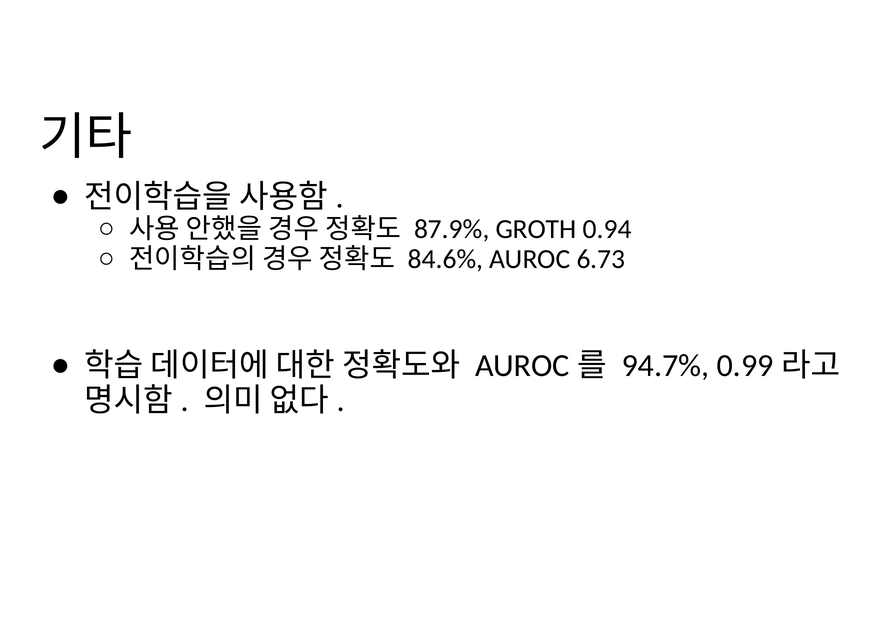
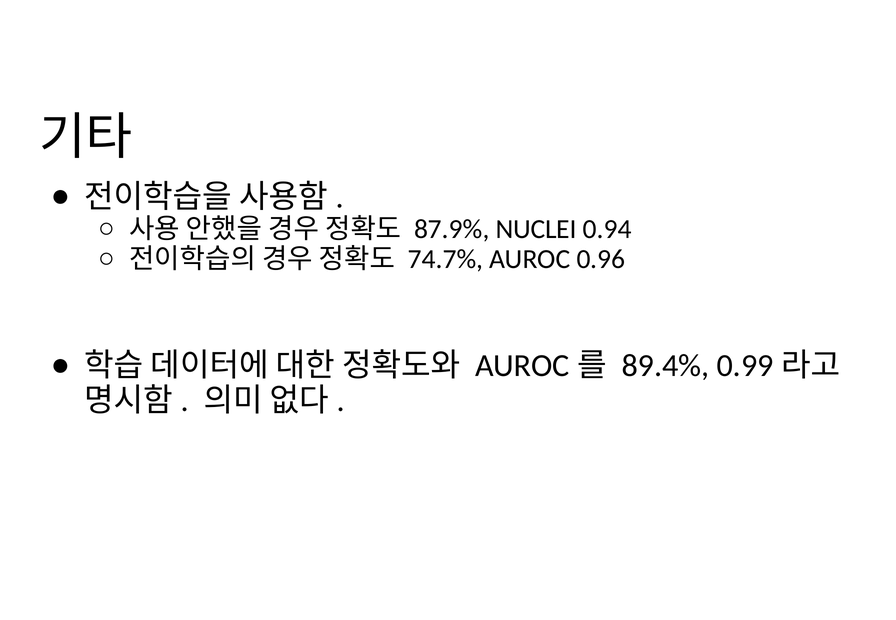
GROTH: GROTH -> NUCLEI (536, 230)
84.6%: 84.6% -> 74.7% (446, 259)
6.73: 6.73 -> 0.96 (601, 259)
94.7%: 94.7% -> 89.4% (666, 366)
